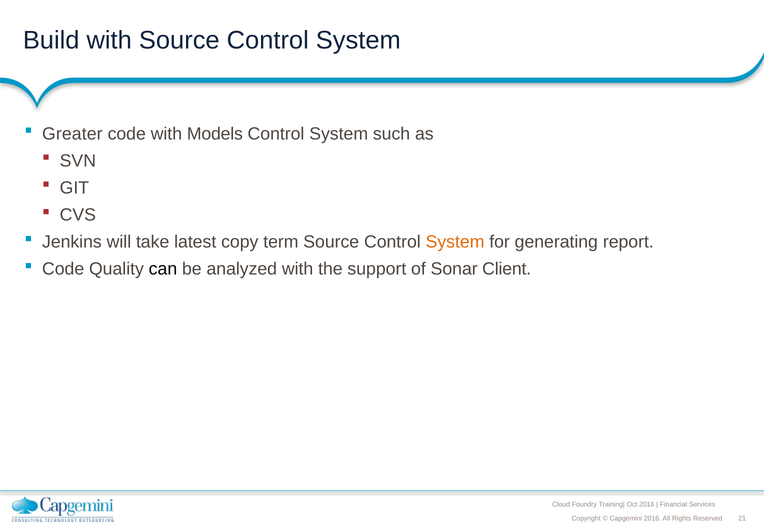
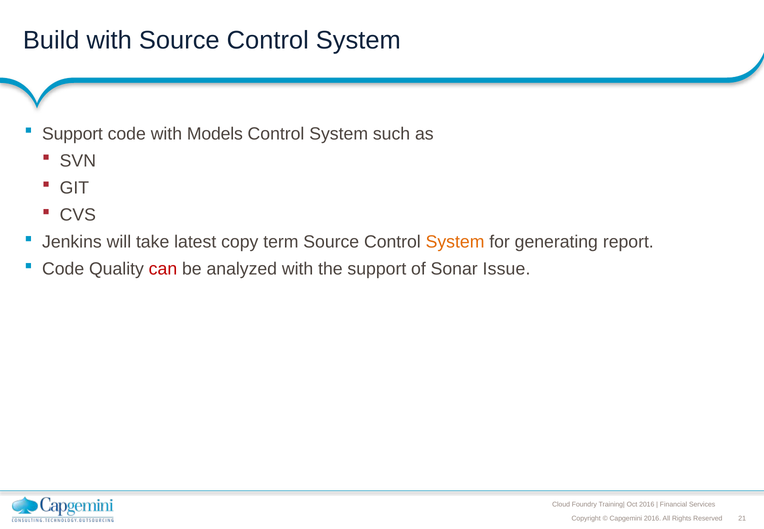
Greater: Greater -> Support (72, 134)
can colour: black -> red (163, 269)
Client: Client -> Issue (507, 269)
